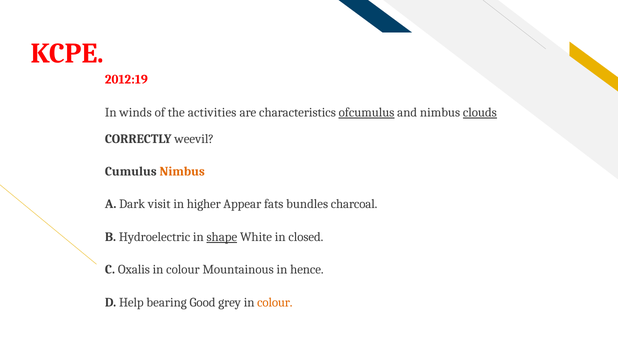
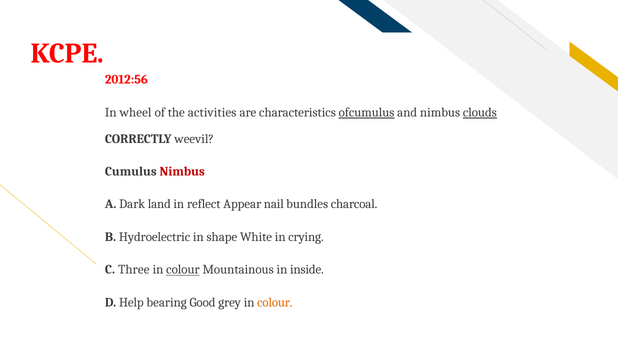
2012:19: 2012:19 -> 2012:56 (126, 80)
winds: winds -> wheel (136, 112)
Nimbus colour: orange -> red (182, 171)
visit: visit -> land (159, 204)
higher: higher -> reflect (204, 204)
fats: fats -> nail (274, 204)
shape underline: present -> none (222, 237)
closed: closed -> crying (306, 237)
Oxalis: Oxalis -> Three (134, 269)
colour underline: none -> present (183, 269)
hence: hence -> inside (307, 269)
